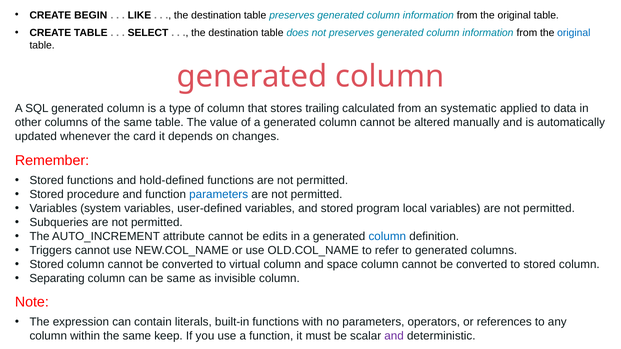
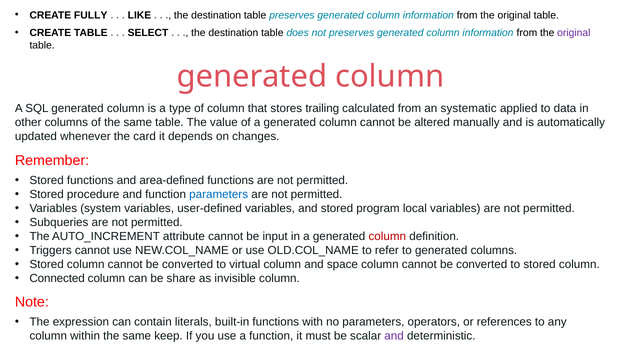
BEGIN: BEGIN -> FULLY (91, 15)
original colour: blue -> purple (574, 33)
hold-defined: hold-defined -> area-defined (172, 181)
edits: edits -> input (275, 237)
column colour: blue -> red (387, 237)
Separating: Separating -> Connected (57, 279)
be same: same -> share (181, 279)
